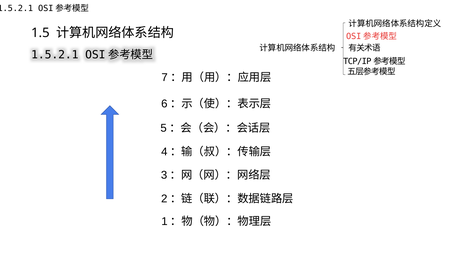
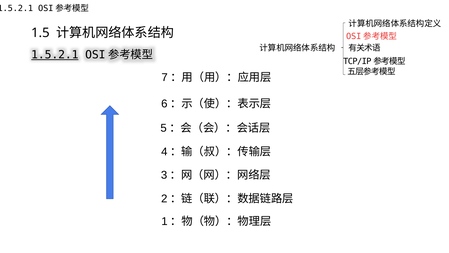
1.5.2.1 underline: none -> present (55, 55)
